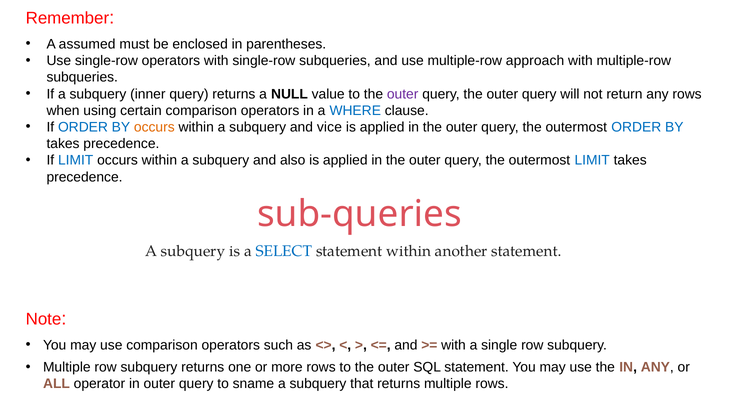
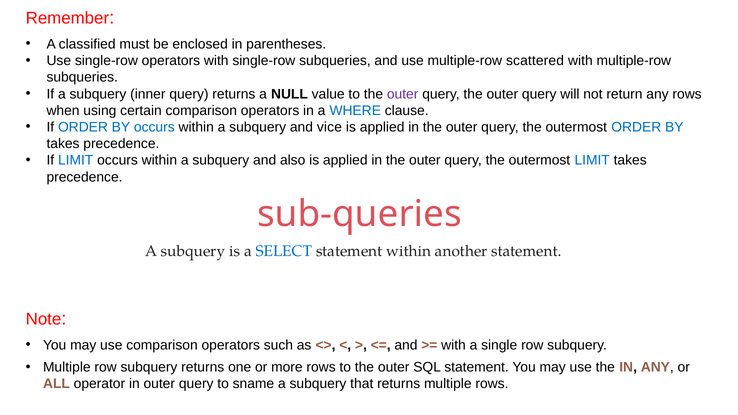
assumed: assumed -> classified (87, 44)
approach: approach -> scattered (535, 61)
occurs colour: orange -> blue (154, 127)
